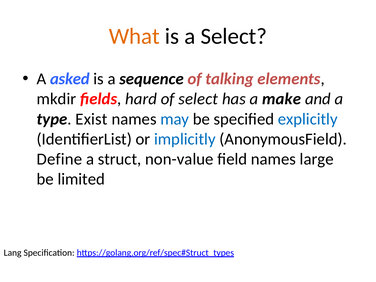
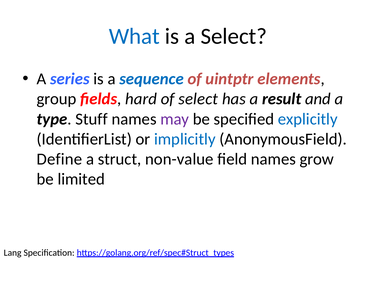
What colour: orange -> blue (134, 36)
asked: asked -> series (70, 79)
sequence colour: black -> blue (152, 79)
talking: talking -> uintptr (229, 79)
mkdir: mkdir -> group (57, 99)
make: make -> result (282, 99)
Exist: Exist -> Stuff (92, 119)
may colour: blue -> purple (175, 119)
large: large -> grow (317, 159)
